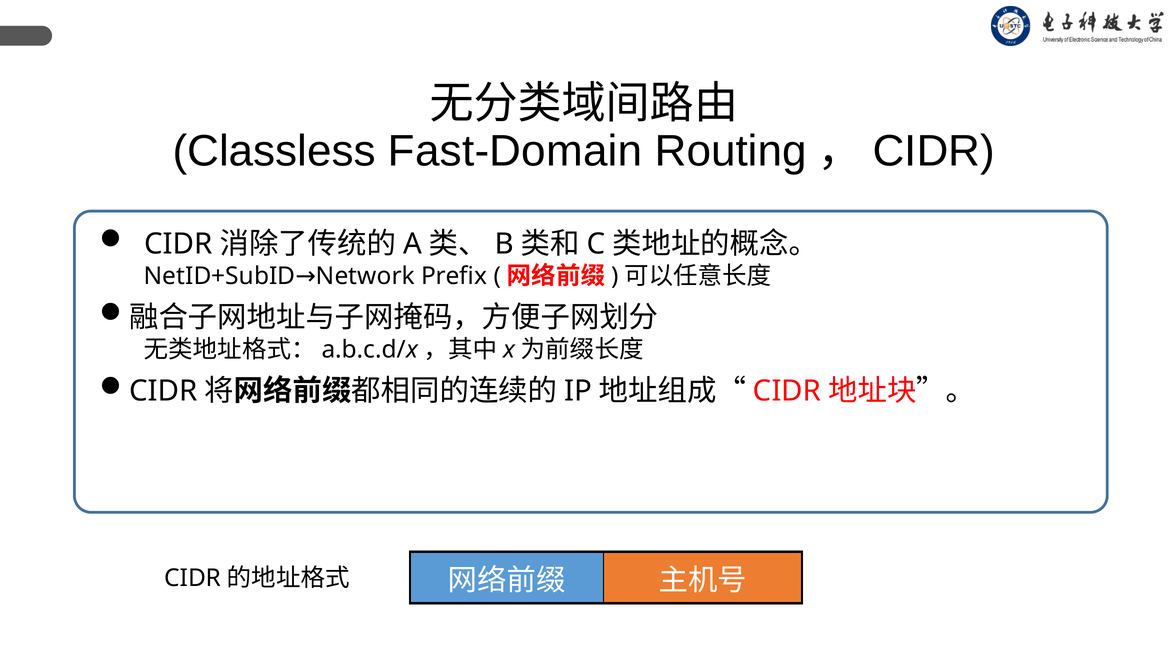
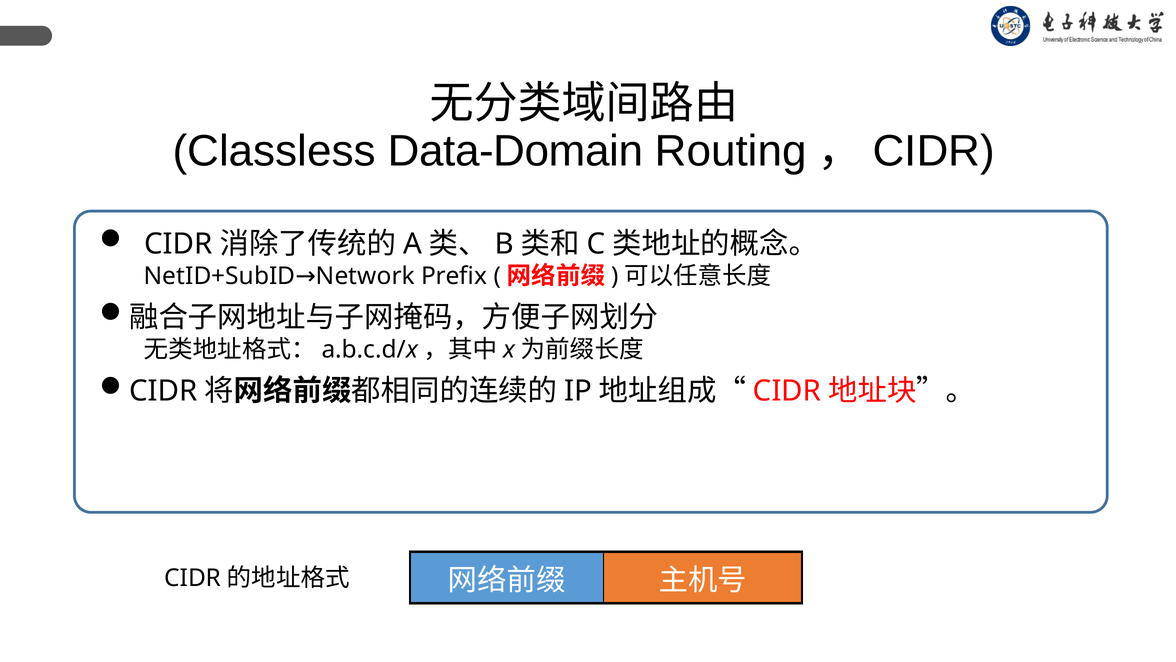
Fast-Domain: Fast-Domain -> Data-Domain (516, 151)
